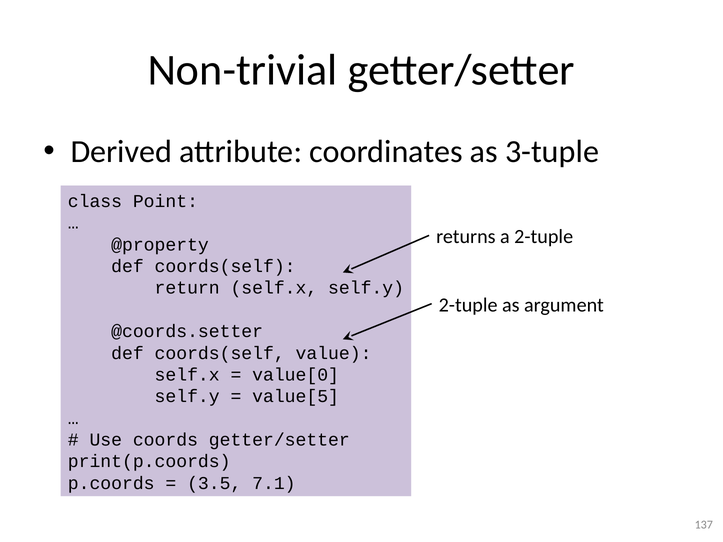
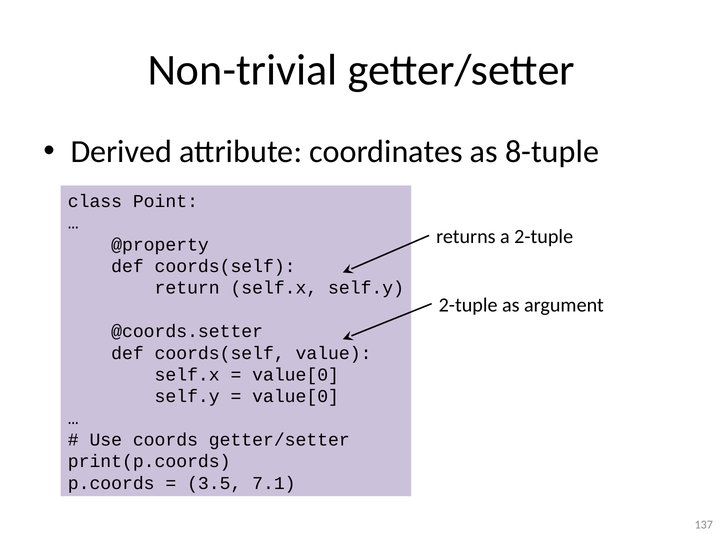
3-tuple: 3-tuple -> 8-tuple (552, 152)
value[5: value[5 -> value[0 (296, 397)
